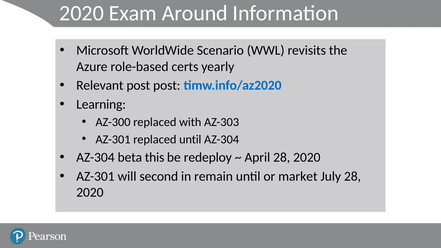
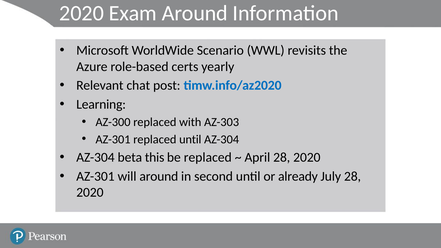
Relevant post: post -> chat (138, 86)
be redeploy: redeploy -> replaced (208, 158)
will second: second -> around (159, 176)
remain: remain -> second (214, 176)
market: market -> already (298, 176)
